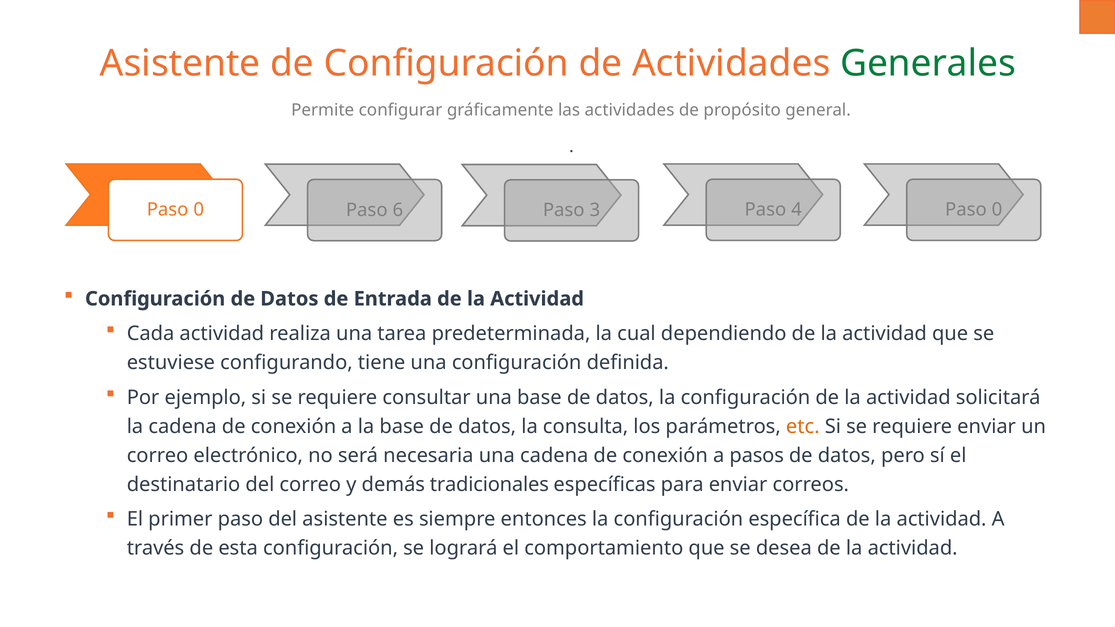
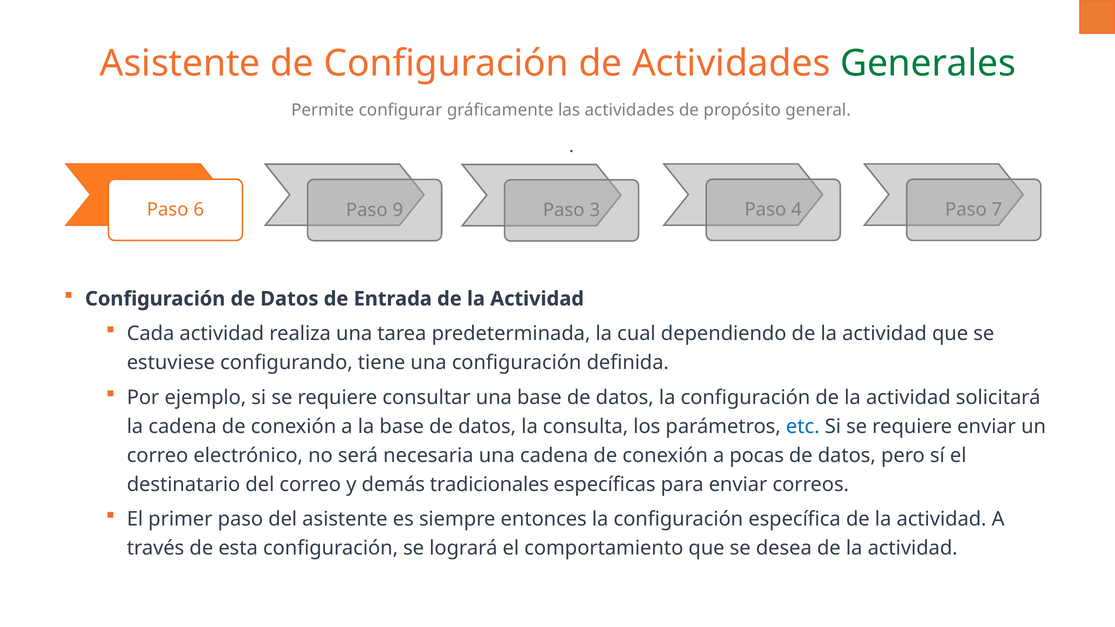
0: 0 -> 6 (199, 210)
6: 6 -> 9 (398, 210)
4 Paso 0: 0 -> 7 (997, 210)
etc colour: orange -> blue (803, 427)
pasos: pasos -> pocas (757, 456)
